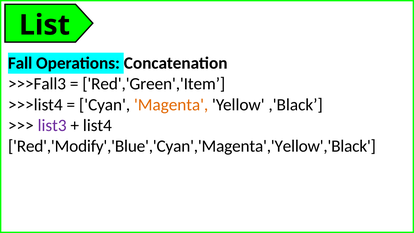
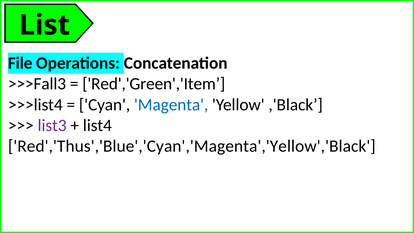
Fall: Fall -> File (20, 63)
Magenta colour: orange -> blue (171, 105)
Red','Modify','Blue','Cyan','Magenta','Yellow','Black: Red','Modify','Blue','Cyan','Magenta','Yellow','Black -> Red','Thus','Blue','Cyan','Magenta','Yellow','Black (192, 146)
